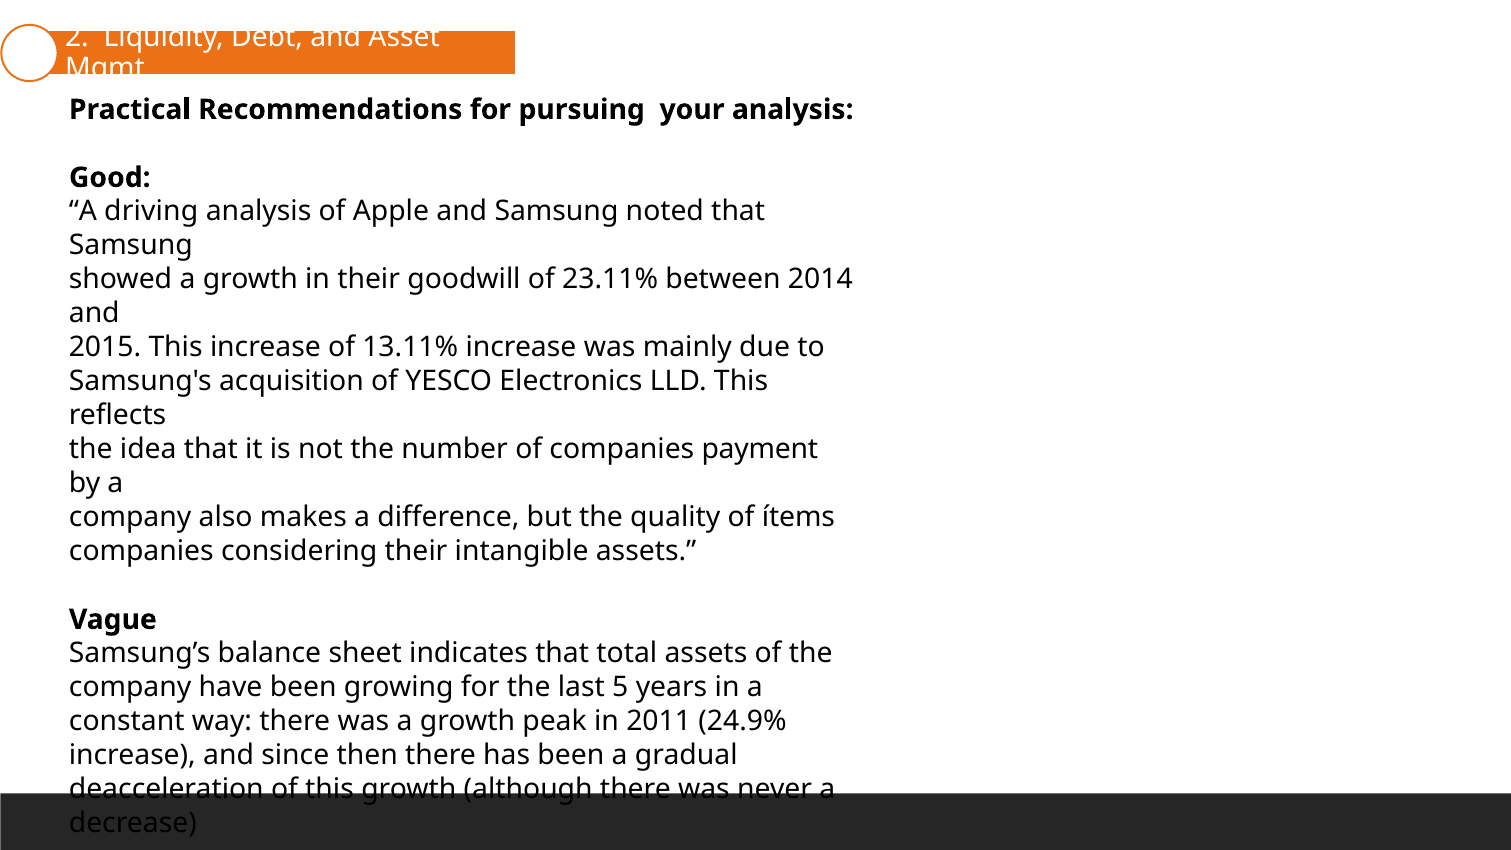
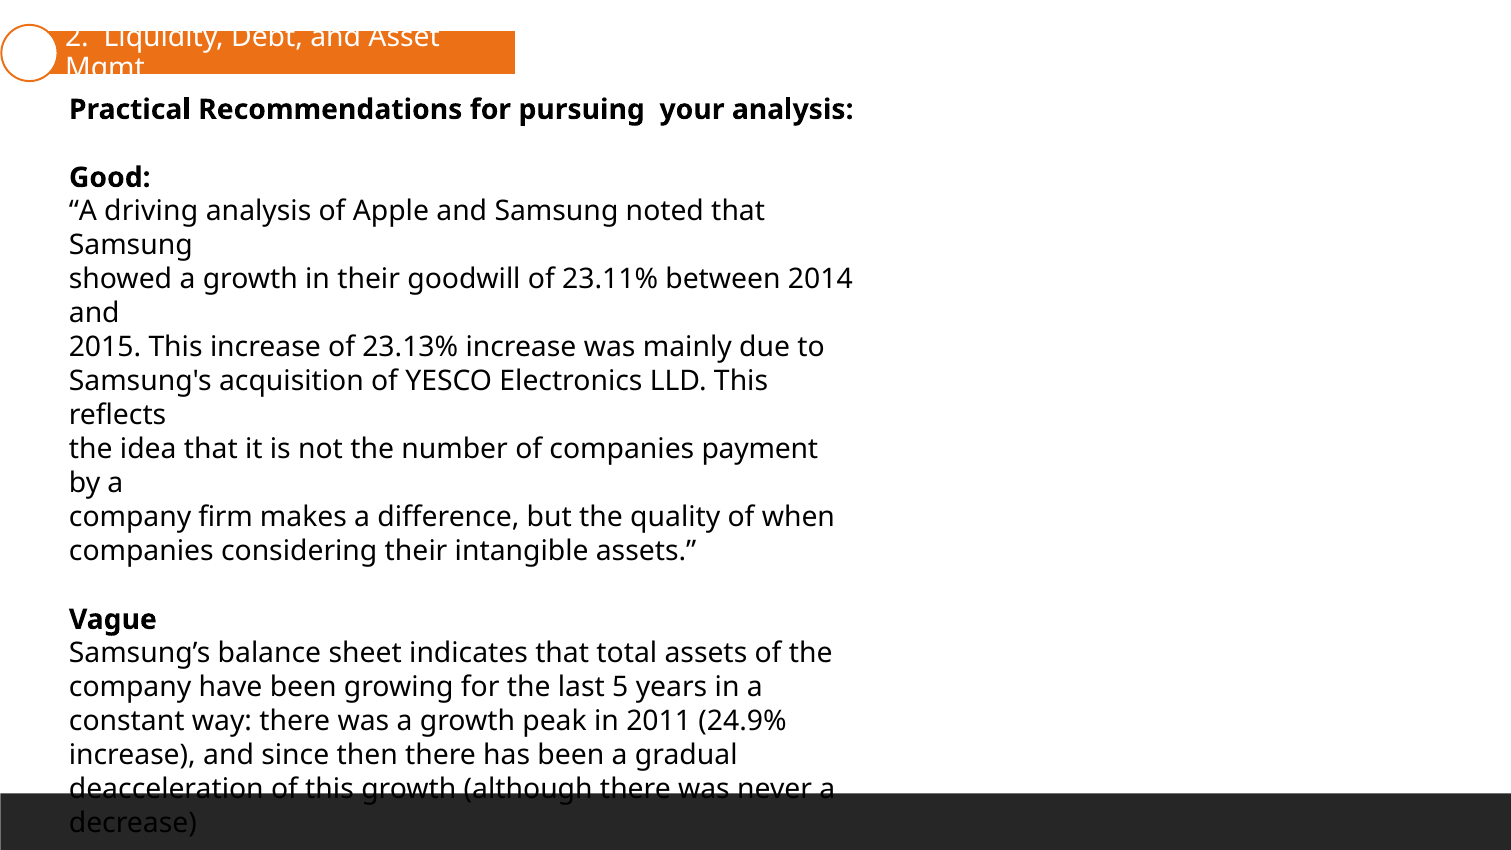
13.11%: 13.11% -> 23.13% (410, 348)
also: also -> firm (226, 518)
ítems: ítems -> when (798, 518)
